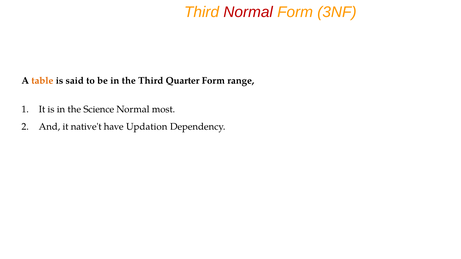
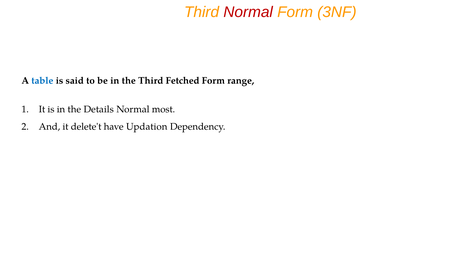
table colour: orange -> blue (42, 81)
Quarter: Quarter -> Fetched (183, 81)
Science: Science -> Details (99, 109)
native't: native't -> delete't (86, 127)
